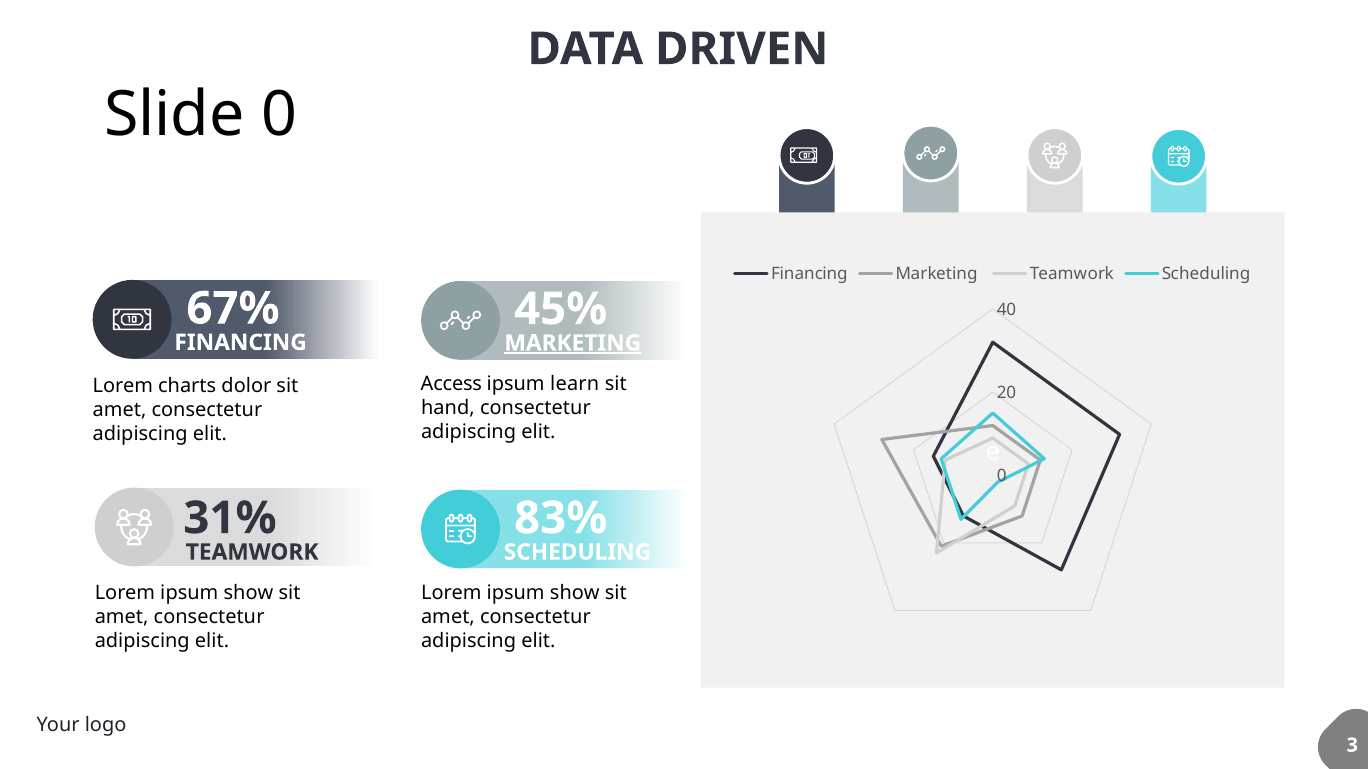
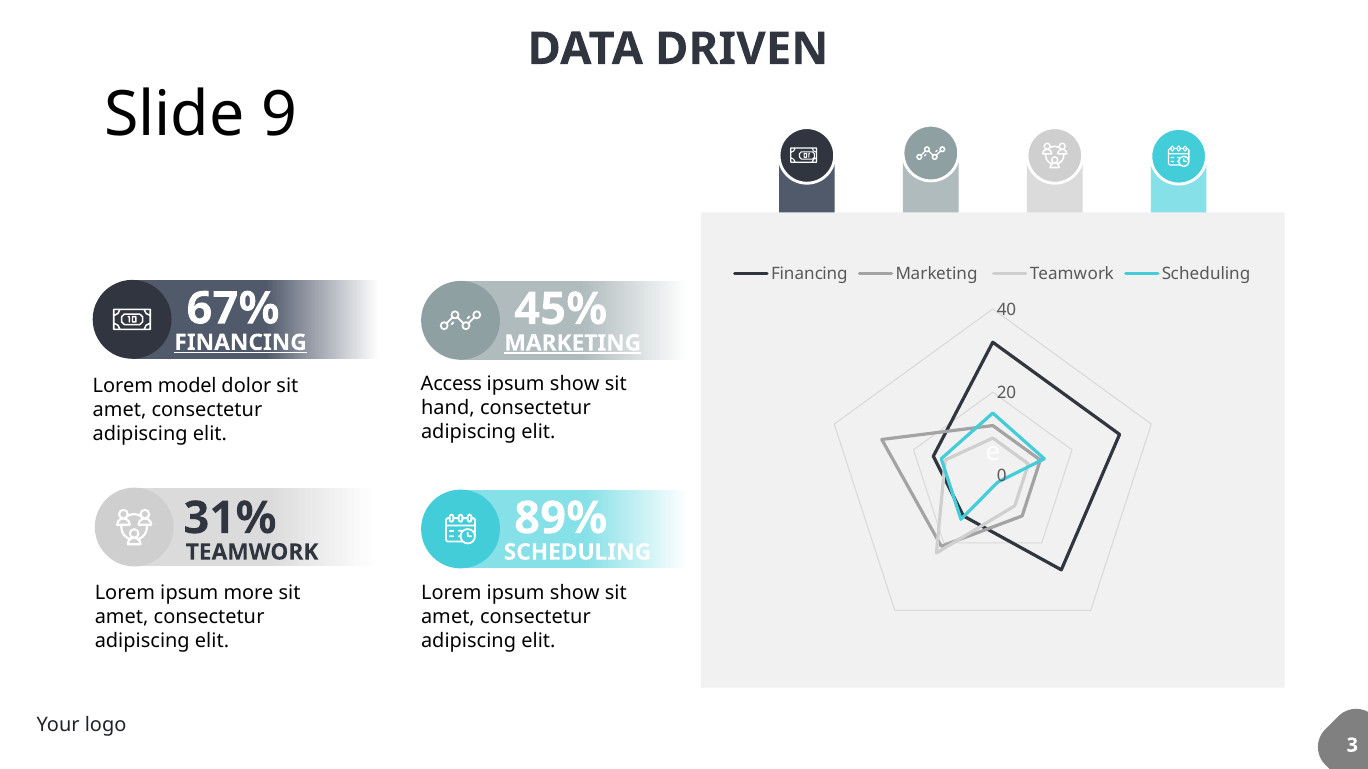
Slide 0: 0 -> 9 (279, 115)
FINANCING underline: none -> present (241, 343)
learn: learn -> show (575, 384)
charts: charts -> model (187, 386)
83%: 83% -> 89% (561, 519)
show: show -> more (249, 593)
